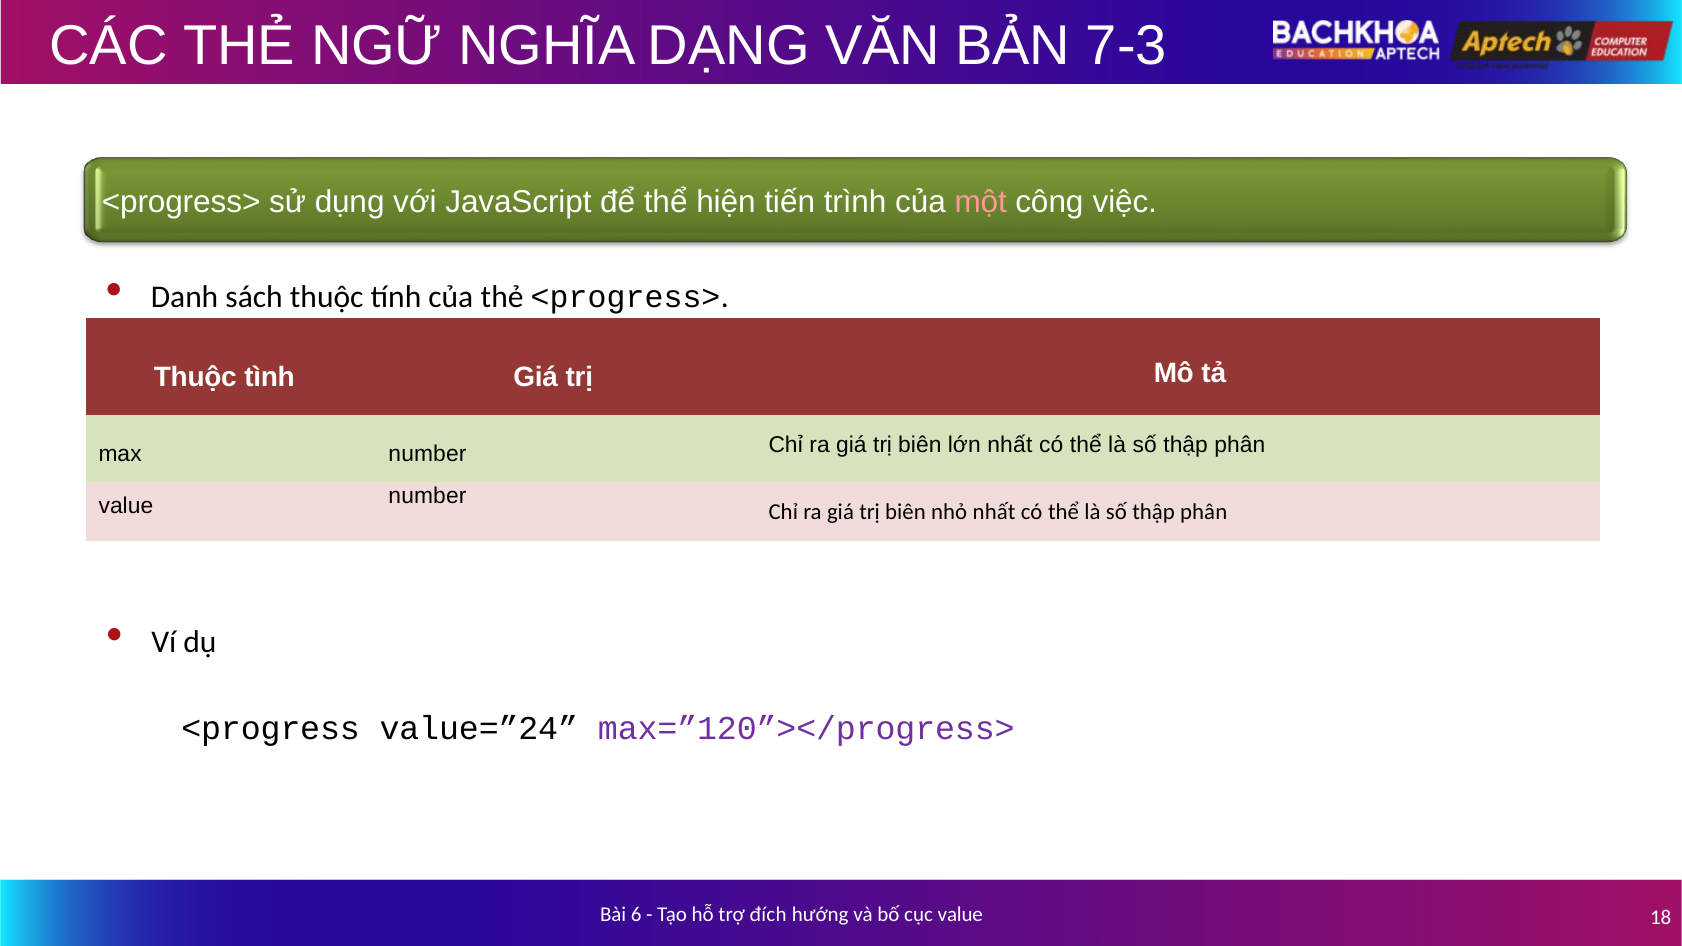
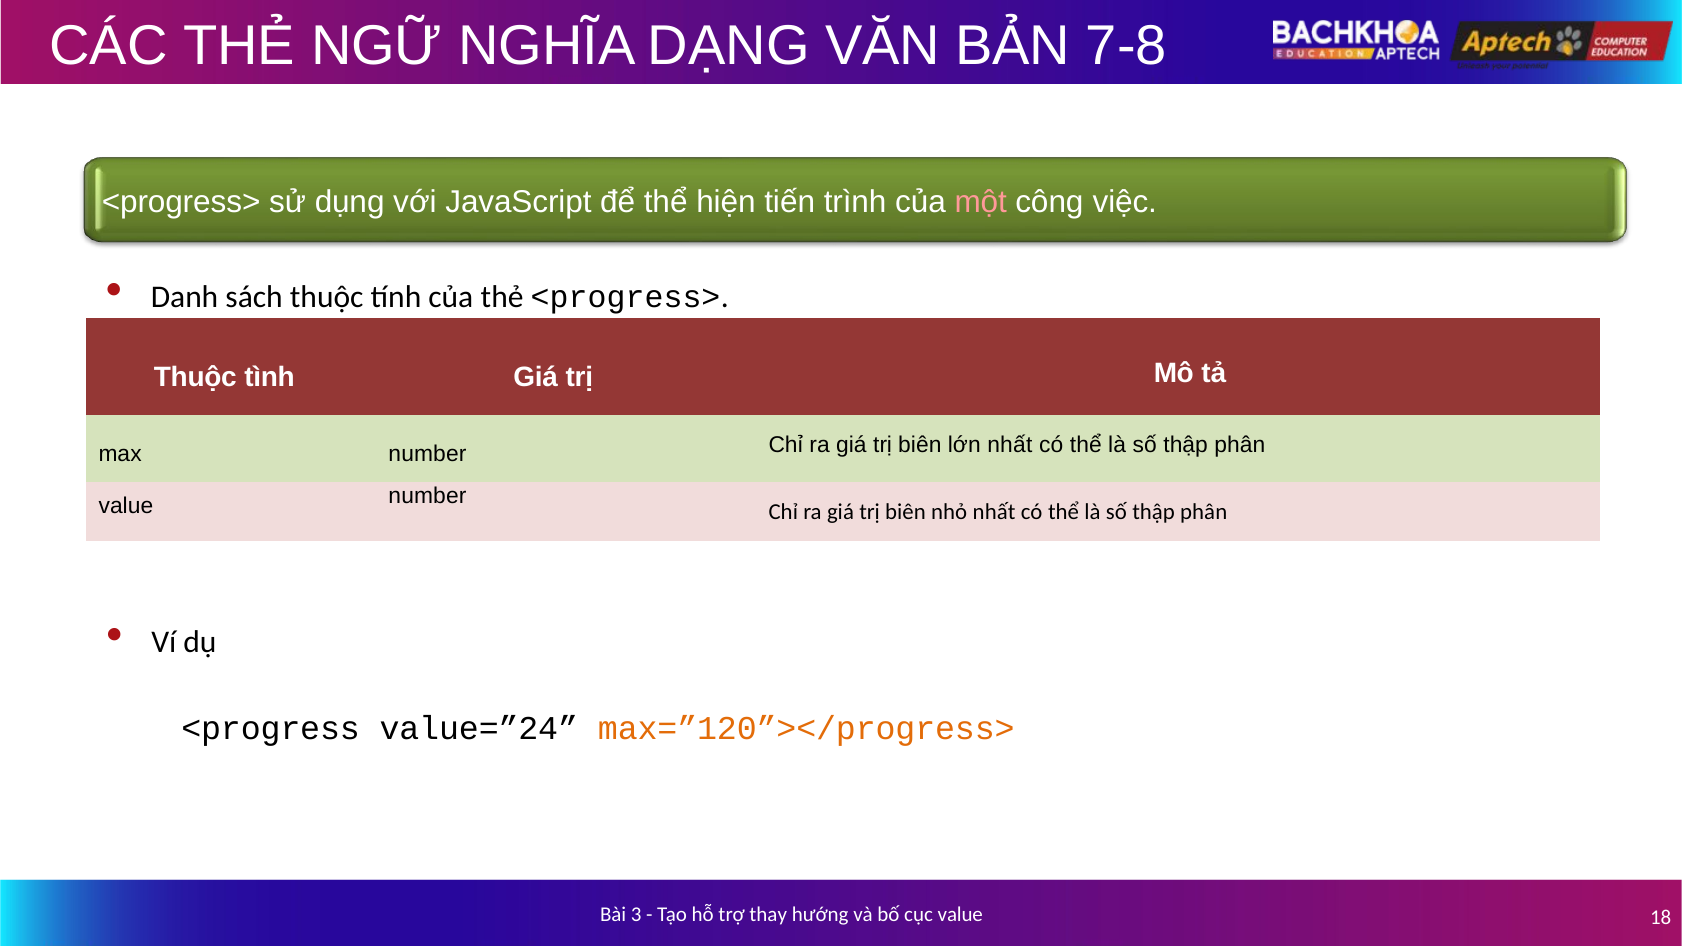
7-3: 7-3 -> 7-8 (1126, 46)
max=”120”></progress> colour: purple -> orange (806, 729)
6: 6 -> 3 (636, 914)
đích: đích -> thay (768, 914)
